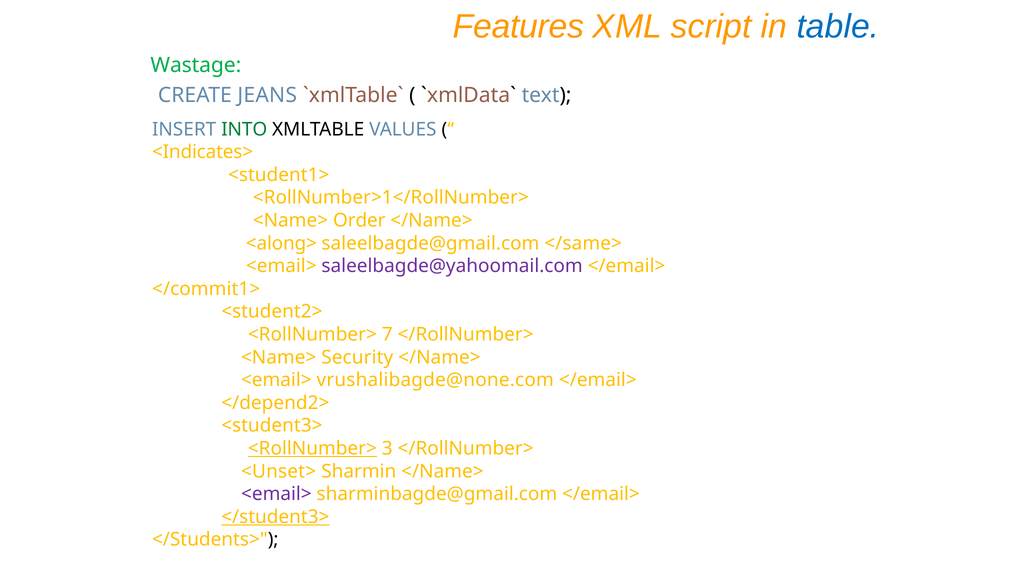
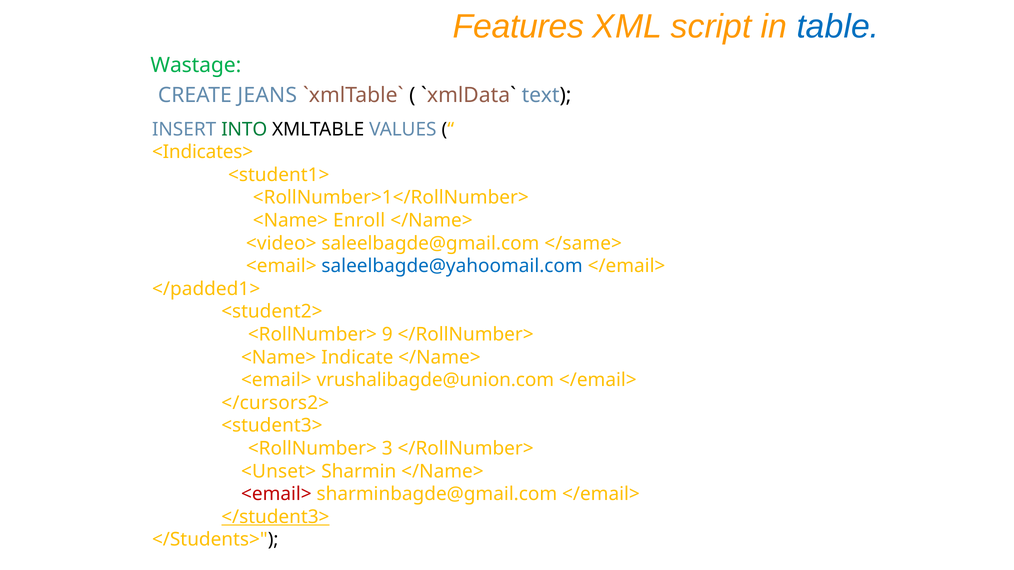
Order: Order -> Enroll (359, 221)
<along>: <along> -> <video> (281, 243)
saleelbagde@yahoomail.com colour: purple -> blue (452, 266)
</commit1>: </commit1> -> </padded1> (206, 289)
7: 7 -> 9 (387, 335)
Security: Security -> Indicate (357, 357)
vrushalibagde@none.com: vrushalibagde@none.com -> vrushalibagde@union.com (435, 380)
</depend2>: </depend2> -> </cursors2> (275, 403)
<RollNumber> underline: present -> none (312, 449)
<email> colour: purple -> red (276, 494)
